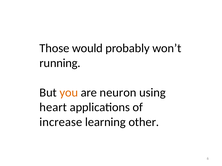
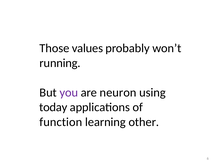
would: would -> values (87, 48)
you colour: orange -> purple (69, 93)
heart: heart -> today (53, 108)
increase: increase -> function (61, 122)
